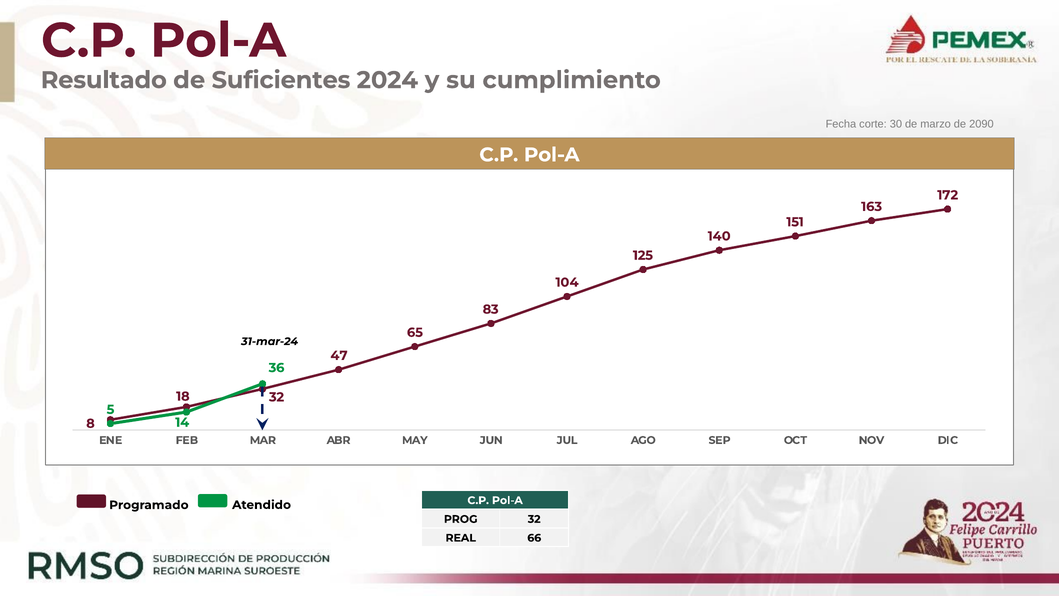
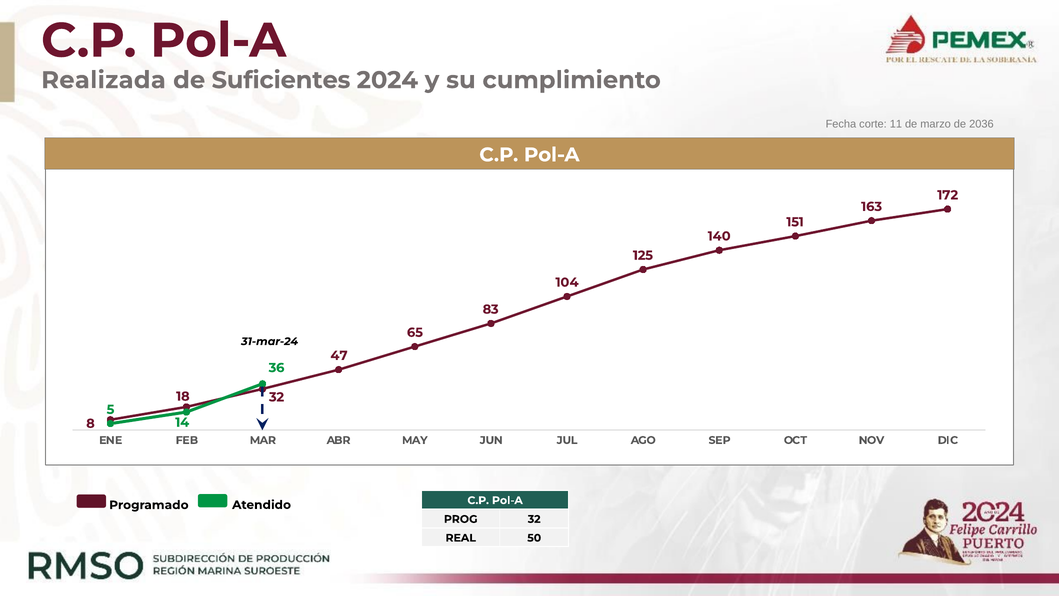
Resultado: Resultado -> Realizada (104, 80)
30: 30 -> 11 (896, 124)
2090: 2090 -> 2036 (981, 124)
66: 66 -> 50 (534, 538)
